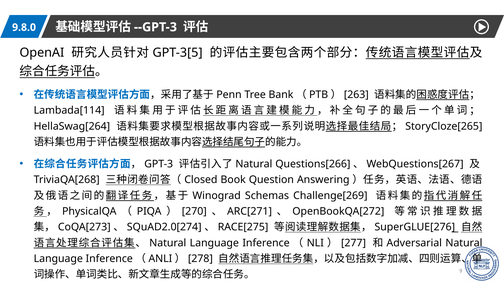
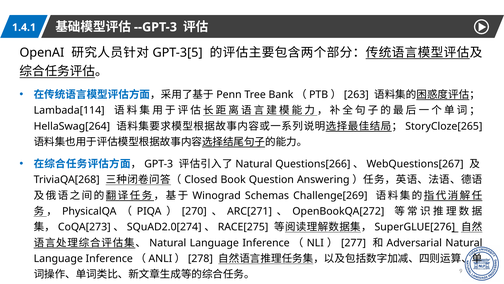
9.8.0: 9.8.0 -> 1.4.1 (24, 27)
